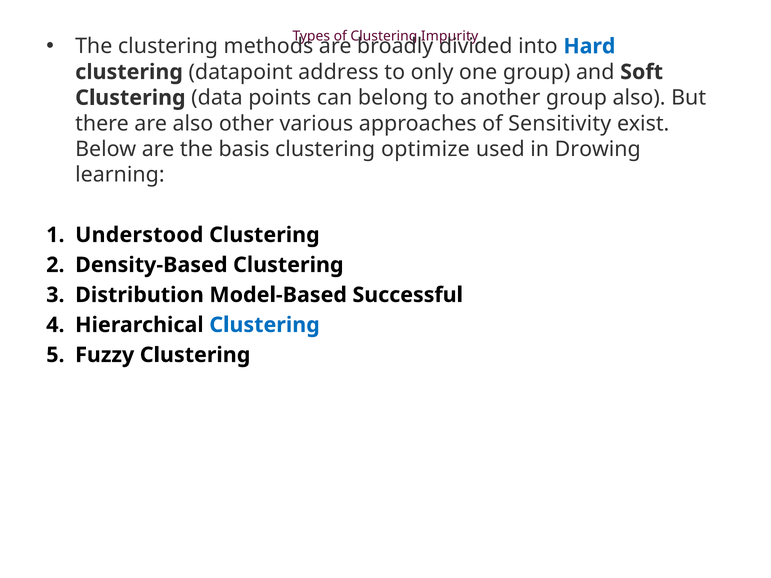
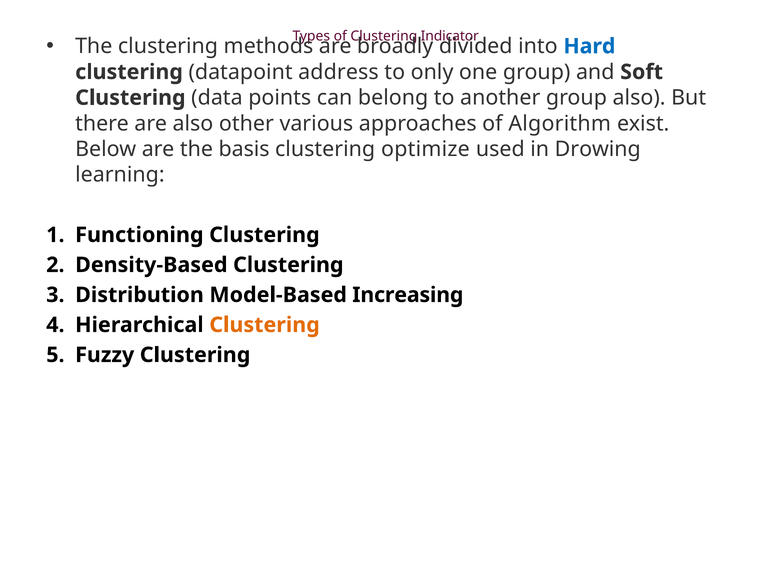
Impurity: Impurity -> Indicator (450, 36)
Sensitivity: Sensitivity -> Algorithm (560, 124)
Understood: Understood -> Functioning (139, 235)
Successful: Successful -> Increasing (408, 295)
Clustering colour: blue -> orange (265, 325)
